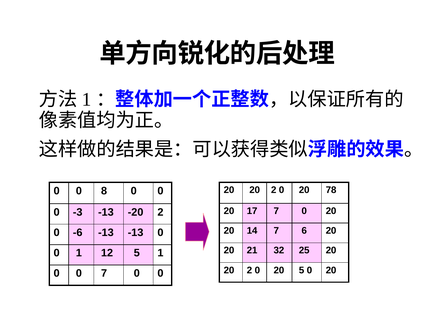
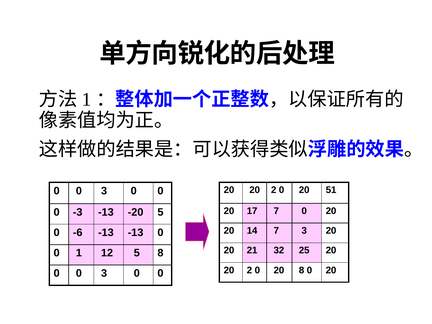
78: 78 -> 51 (331, 190)
8: 8 -> 3 (104, 191)
-20 2: 2 -> 5 (160, 212)
7 6: 6 -> 3 (304, 231)
5 1: 1 -> 8 (160, 253)
20 5: 5 -> 8 (302, 270)
7: 7 -> 3 (104, 273)
